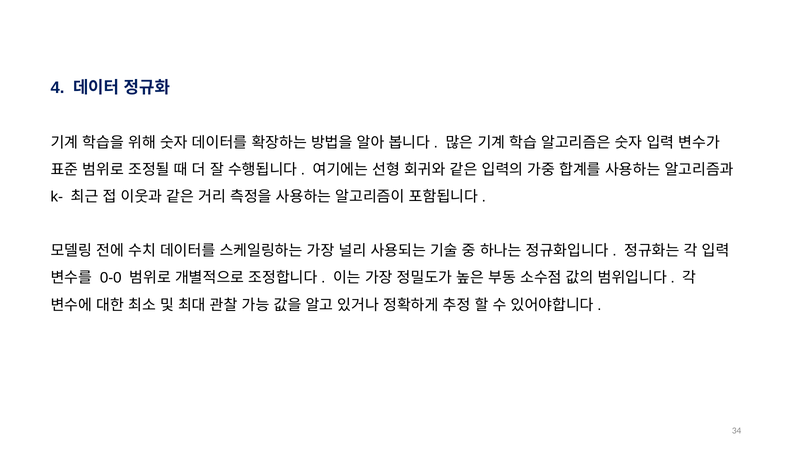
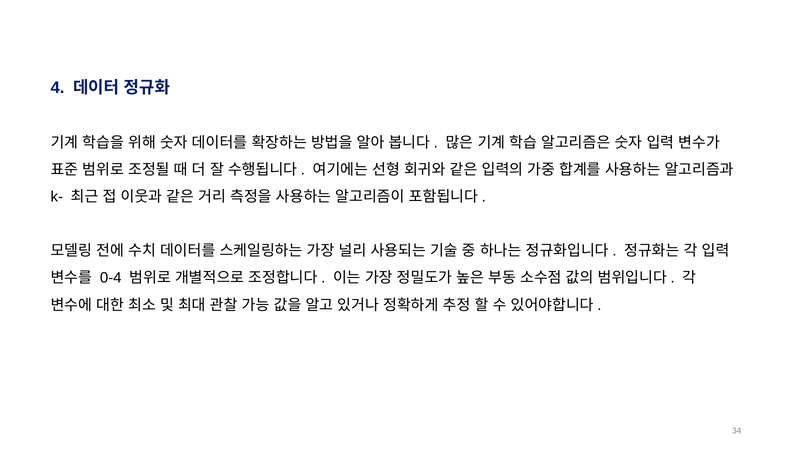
0-0: 0-0 -> 0-4 (111, 278)
